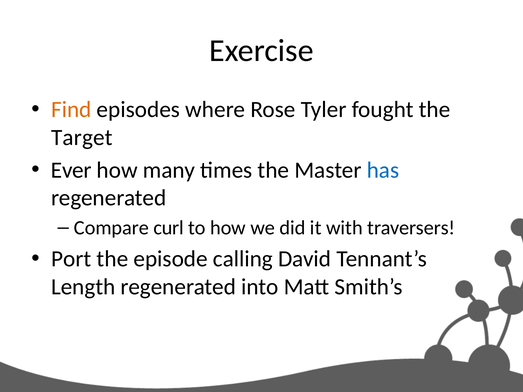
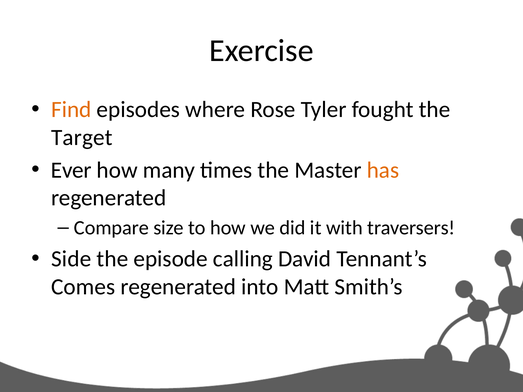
has colour: blue -> orange (383, 170)
curl: curl -> size (169, 228)
Port: Port -> Side (71, 259)
Length: Length -> Comes (83, 287)
